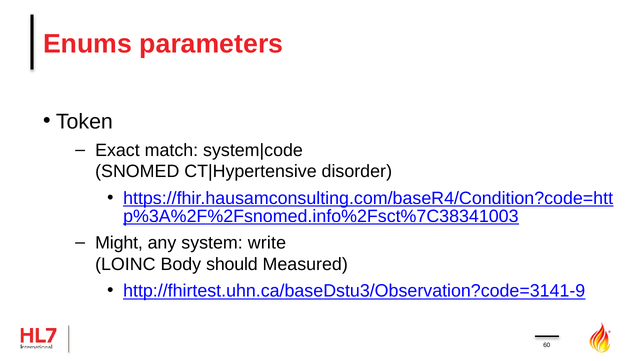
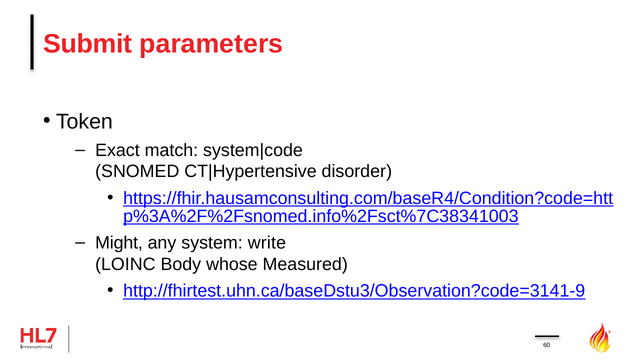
Enums: Enums -> Submit (88, 44)
should: should -> whose (232, 264)
